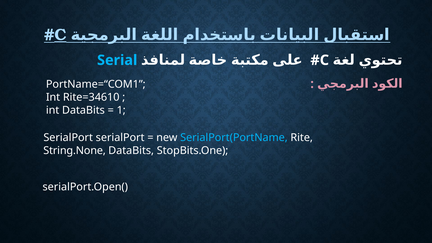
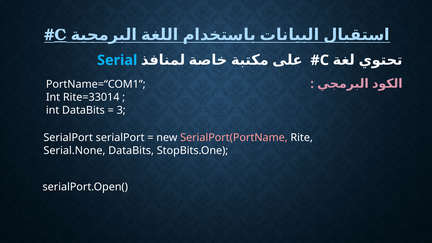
Rite=34610: Rite=34610 -> Rite=33014 (91, 97)
1: 1 -> 3 (121, 110)
SerialPort(PortName colour: light blue -> pink (234, 138)
String.None: String.None -> Serial.None (74, 150)
